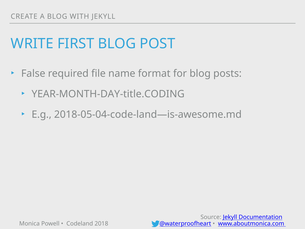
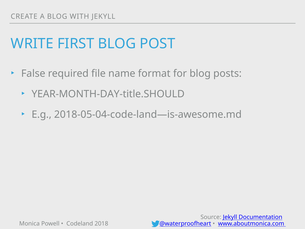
YEAR-MONTH-DAY-title.CODING: YEAR-MONTH-DAY-title.CODING -> YEAR-MONTH-DAY-title.SHOULD (108, 94)
